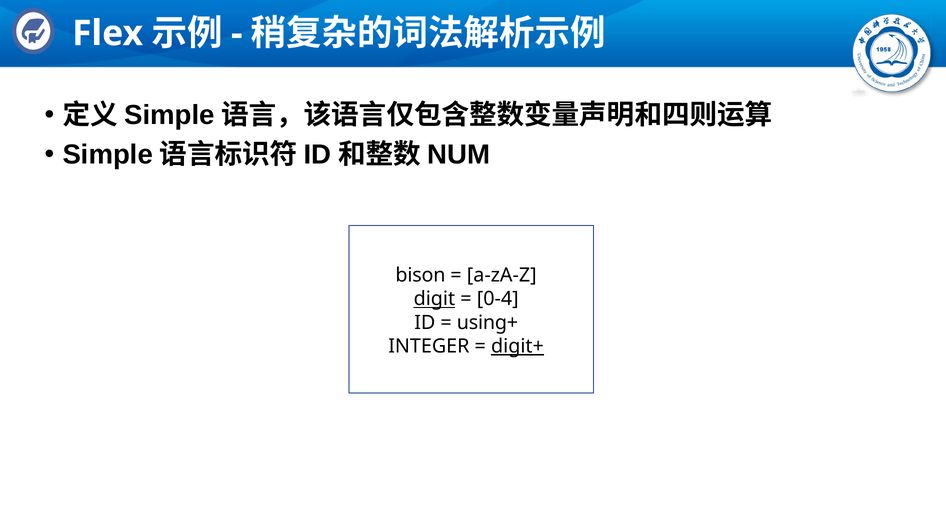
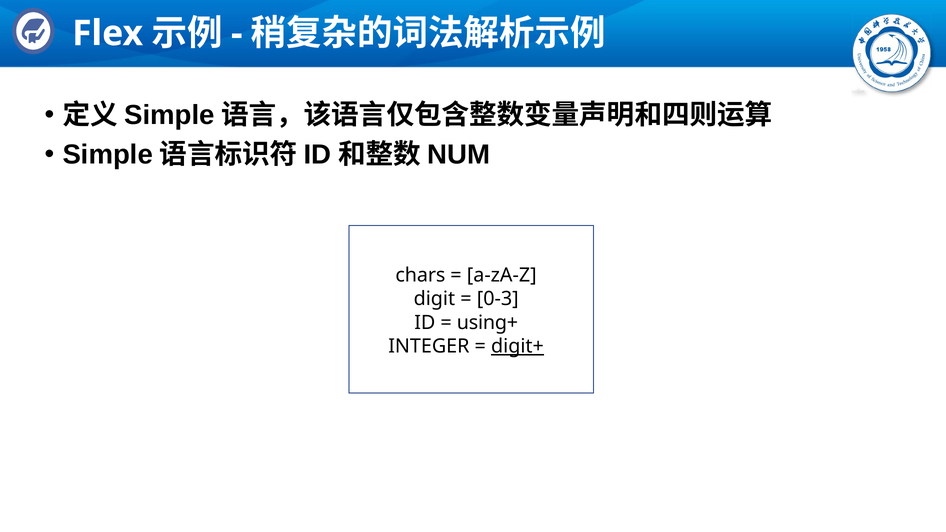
bison: bison -> chars (420, 275)
digit underline: present -> none (434, 299)
0-4: 0-4 -> 0-3 (498, 299)
